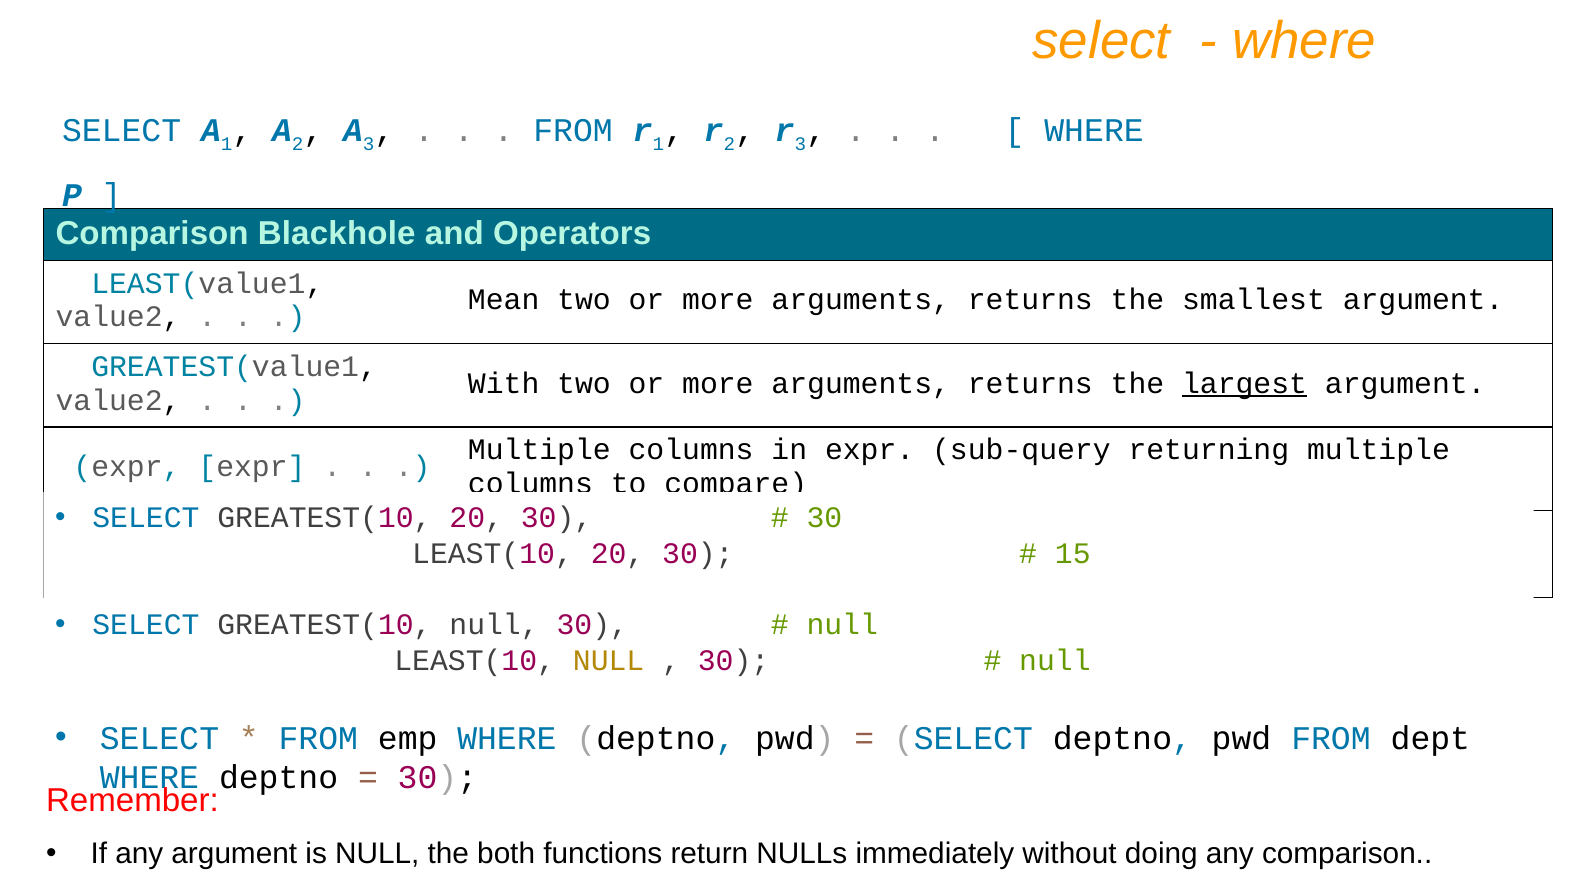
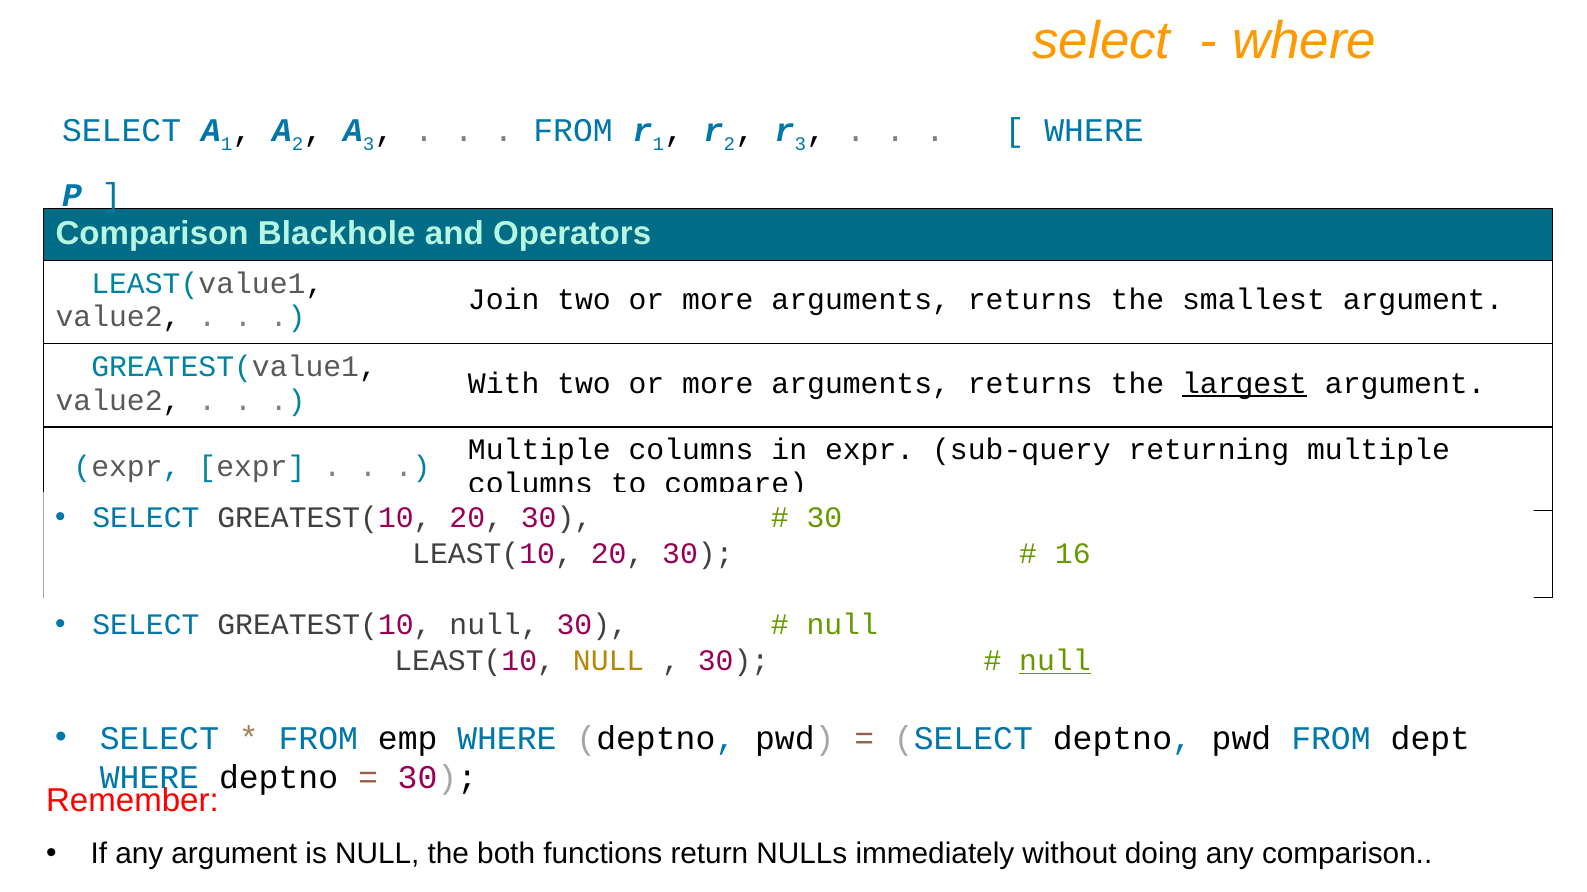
Mean: Mean -> Join (504, 300)
15: 15 -> 16 (1073, 554)
null underline: none -> present (1055, 661)
